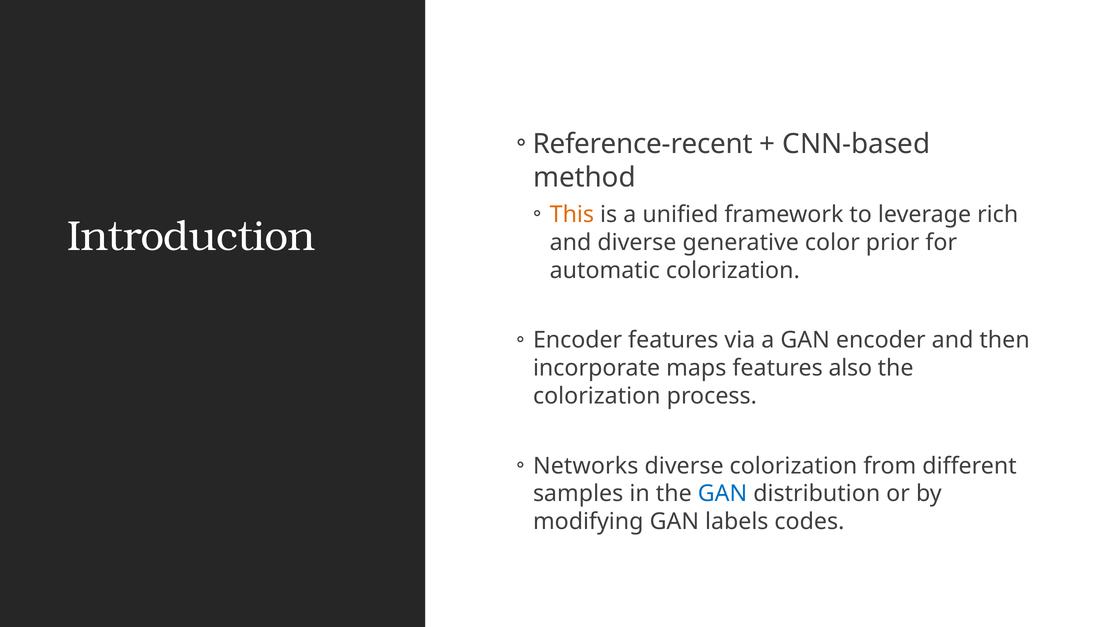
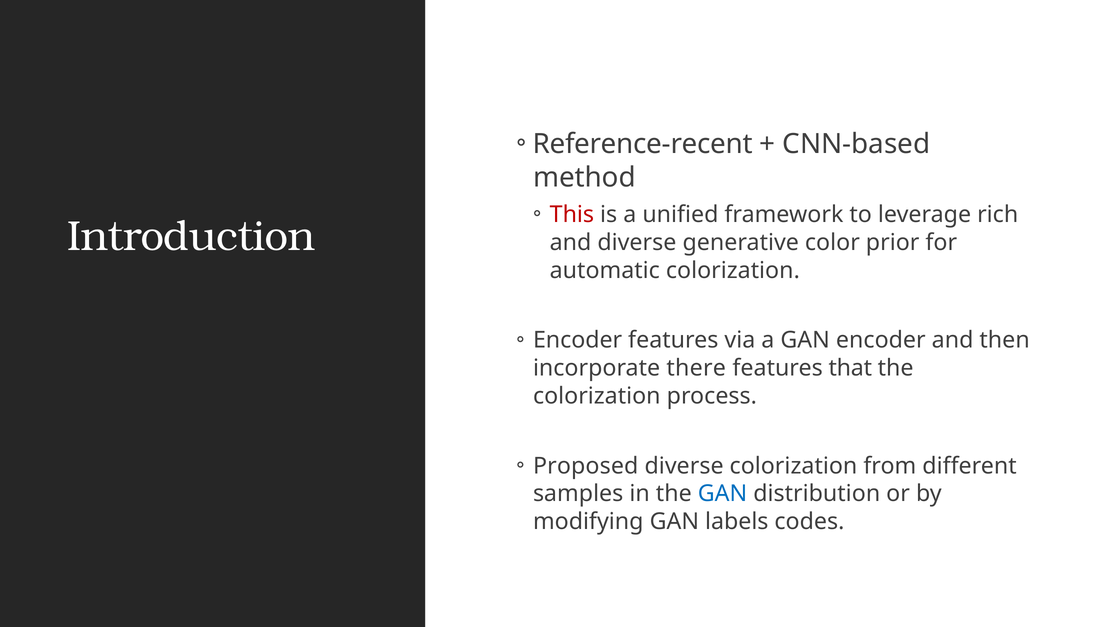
This colour: orange -> red (572, 215)
maps: maps -> there (696, 368)
also: also -> that (850, 368)
Networks: Networks -> Proposed (586, 466)
